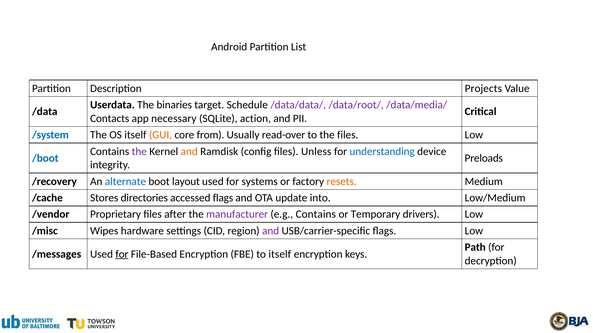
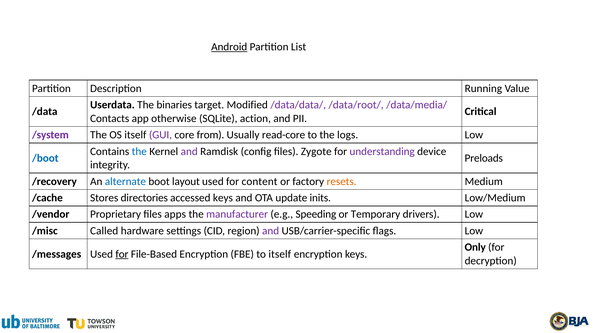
Android underline: none -> present (229, 47)
Projects: Projects -> Running (483, 89)
Schedule: Schedule -> Modified (247, 105)
necessary: necessary -> otherwise (174, 119)
/system colour: blue -> purple (50, 135)
GUI colour: orange -> purple (160, 135)
read-over: read-over -> read-core (284, 135)
the files: files -> logs (348, 135)
the colour: purple -> blue (139, 152)
and colour: orange -> purple (189, 152)
Unless: Unless -> Zygote (316, 152)
understanding colour: blue -> purple (382, 152)
systems: systems -> content (260, 182)
accessed flags: flags -> keys (223, 198)
into: into -> inits (320, 198)
after: after -> apps (175, 215)
e.g Contains: Contains -> Speeding (316, 215)
Wipes: Wipes -> Called (104, 231)
Path: Path -> Only (475, 248)
